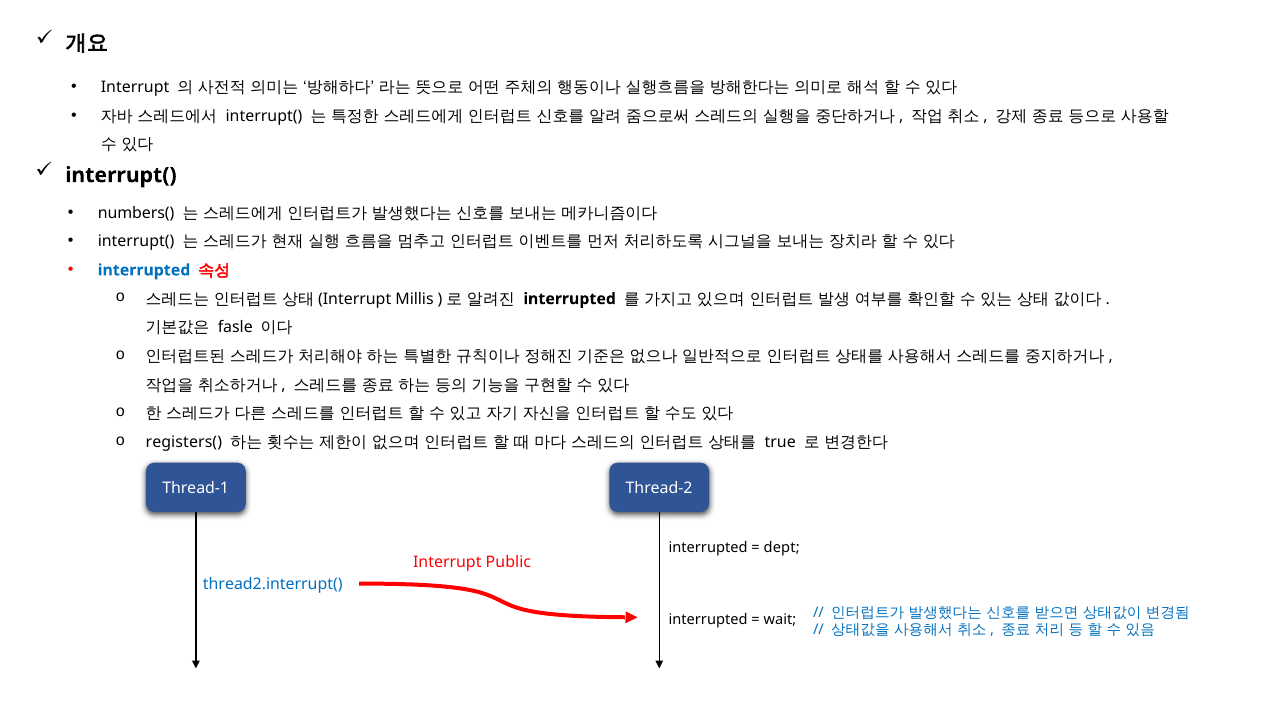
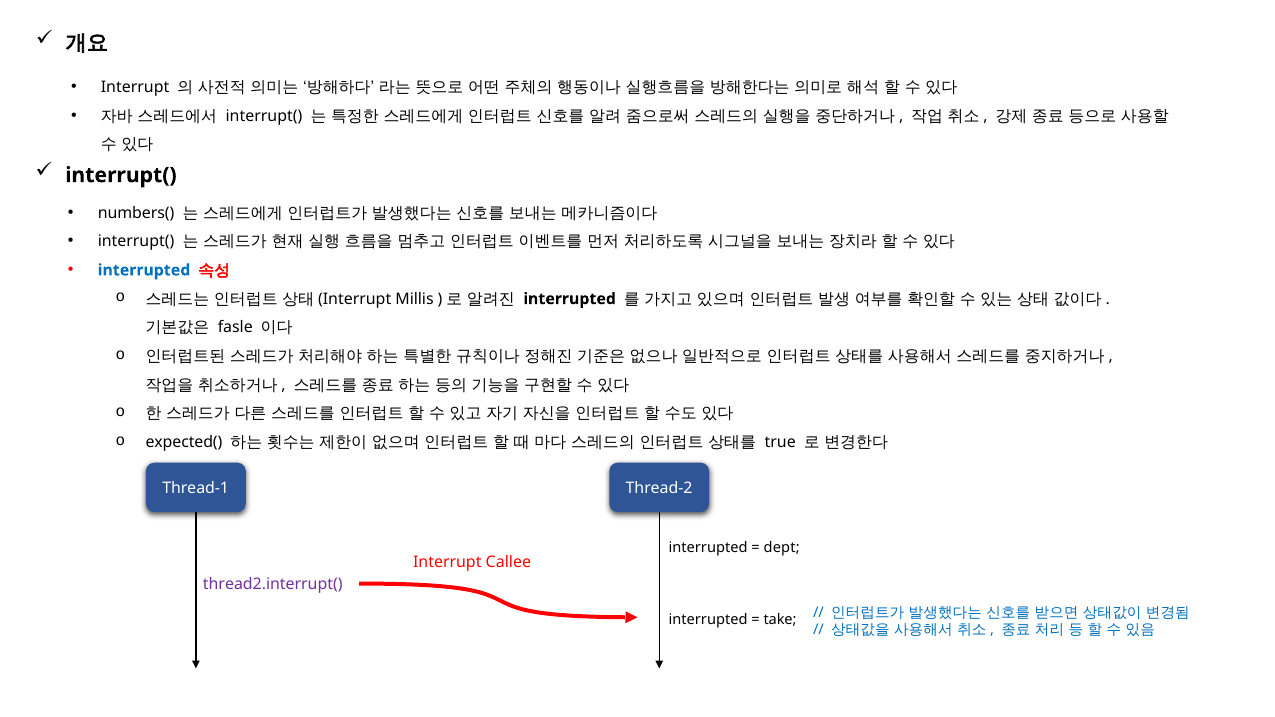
registers(: registers( -> expected( (184, 442)
Public: Public -> Callee (508, 562)
thread2.interrupt( colour: blue -> purple (273, 585)
wait: wait -> take (780, 620)
